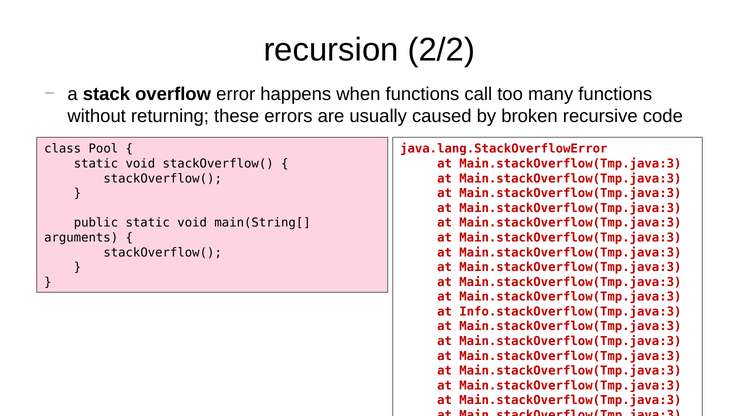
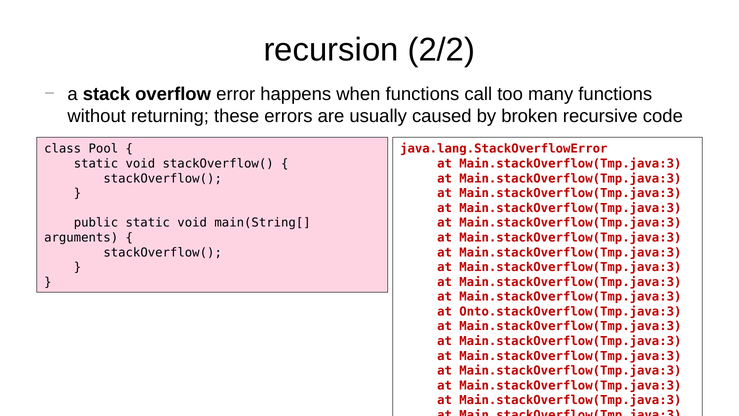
Info.stackOverflow(Tmp.java:3: Info.stackOverflow(Tmp.java:3 -> Onto.stackOverflow(Tmp.java:3 (570, 311)
